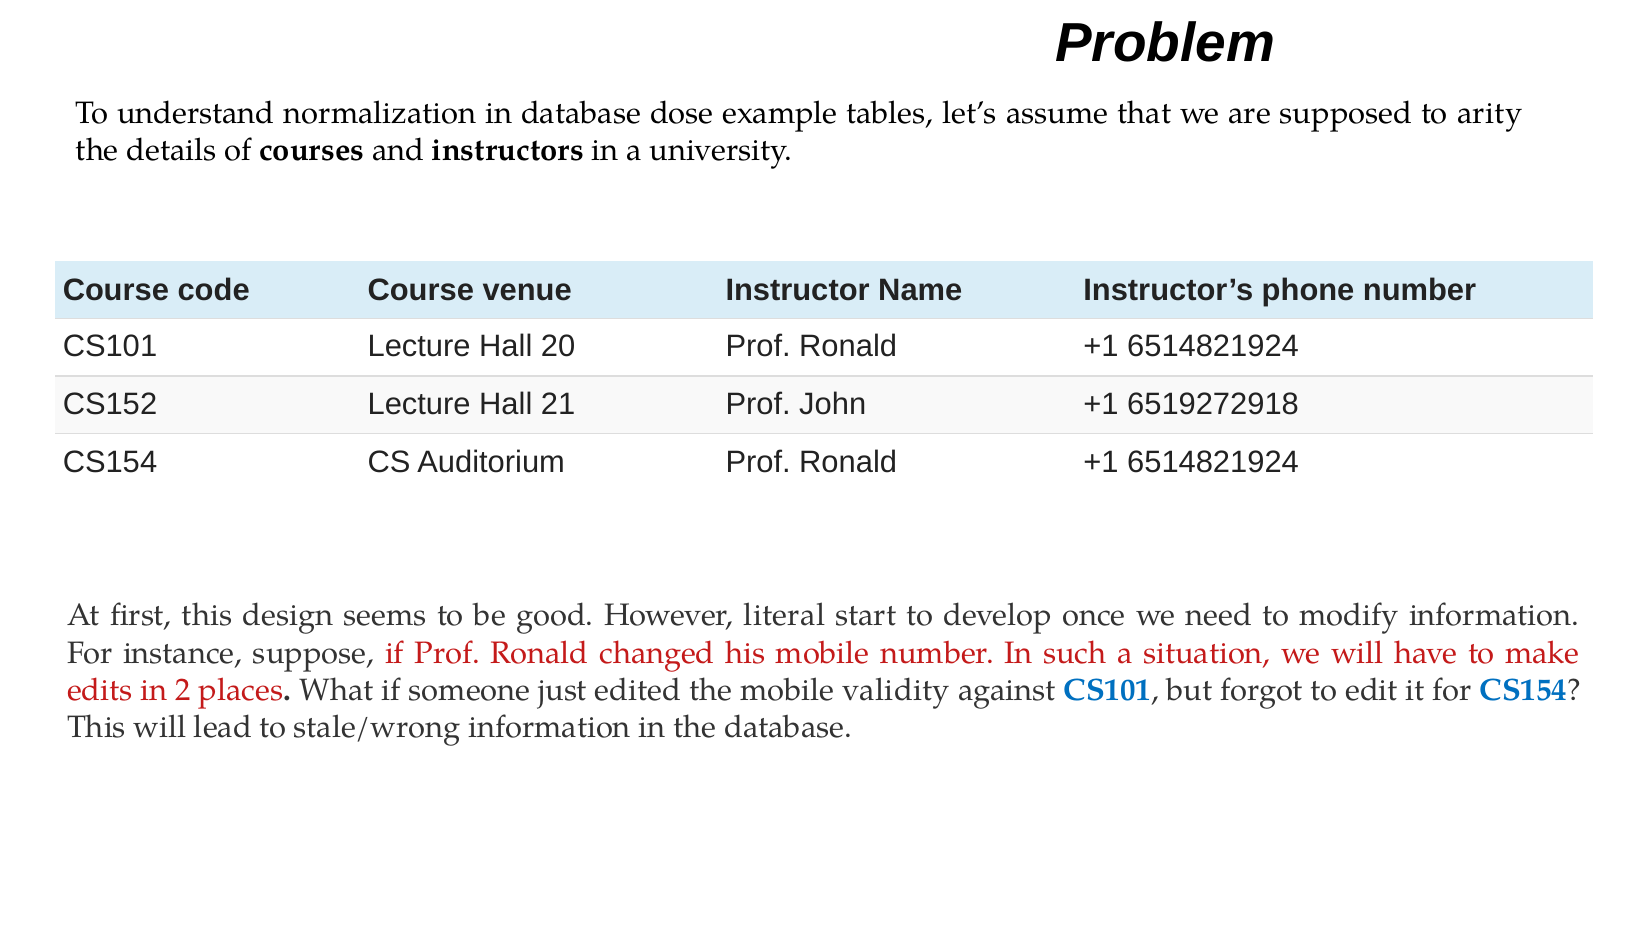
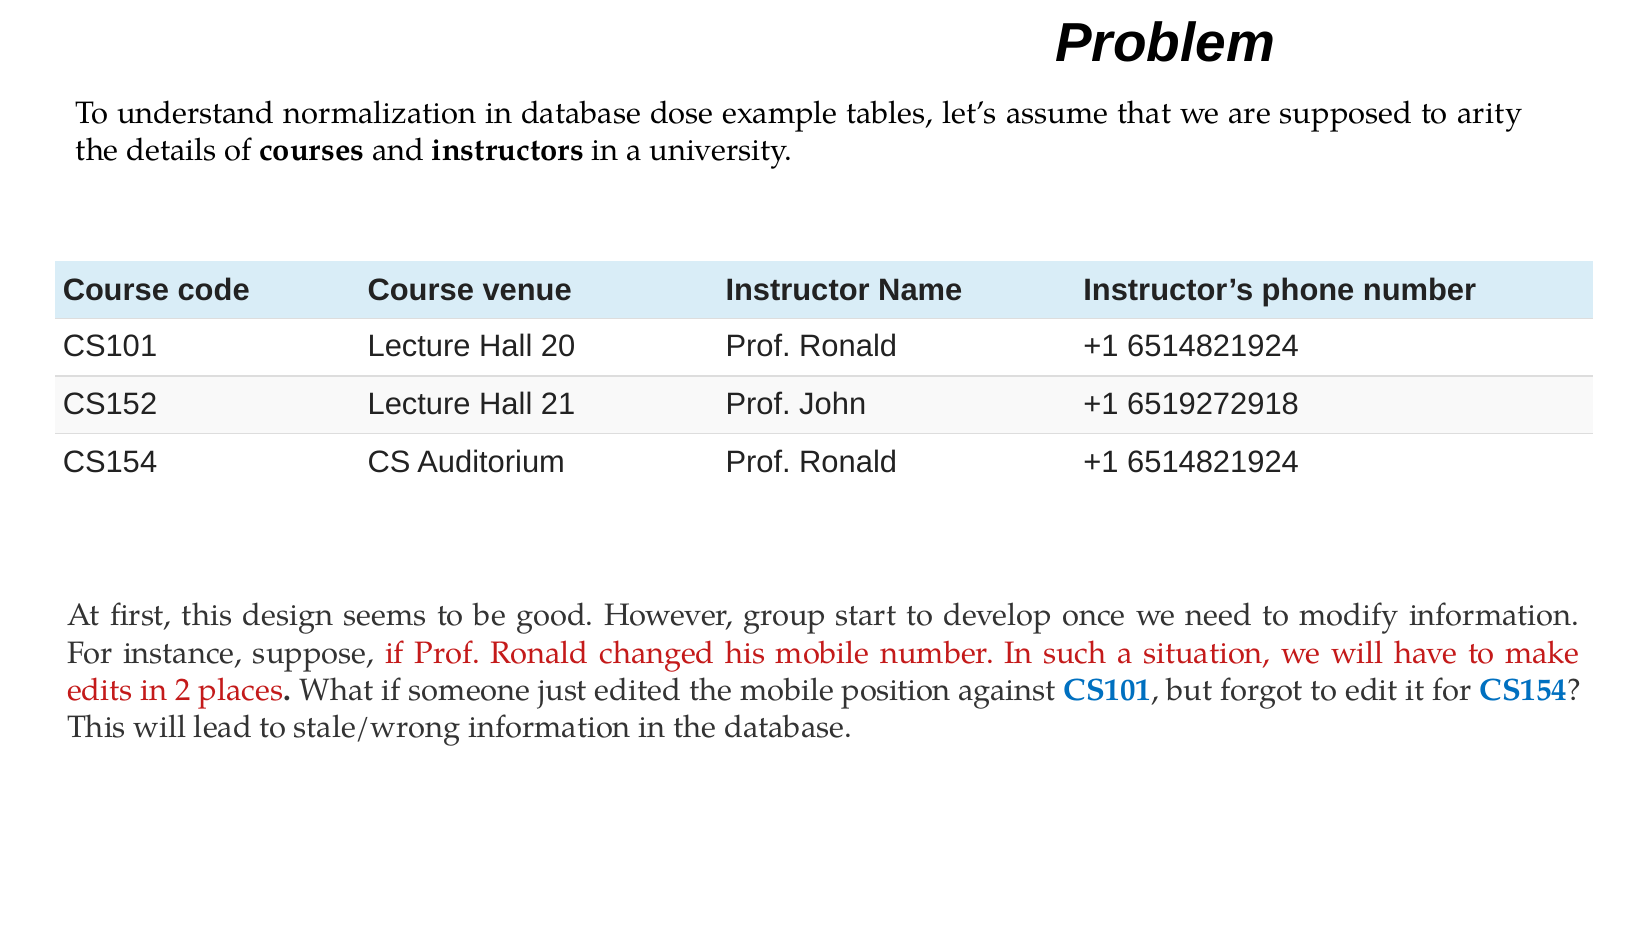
literal: literal -> group (785, 616)
validity: validity -> position (896, 690)
